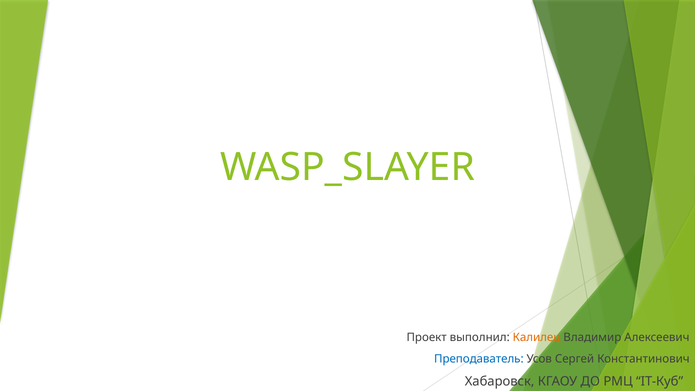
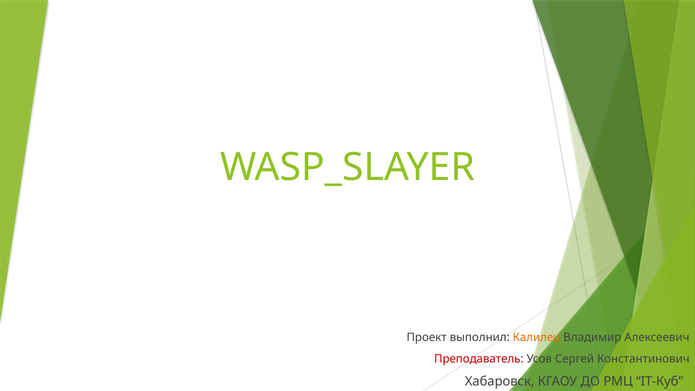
Преподаватель colour: blue -> red (479, 359)
